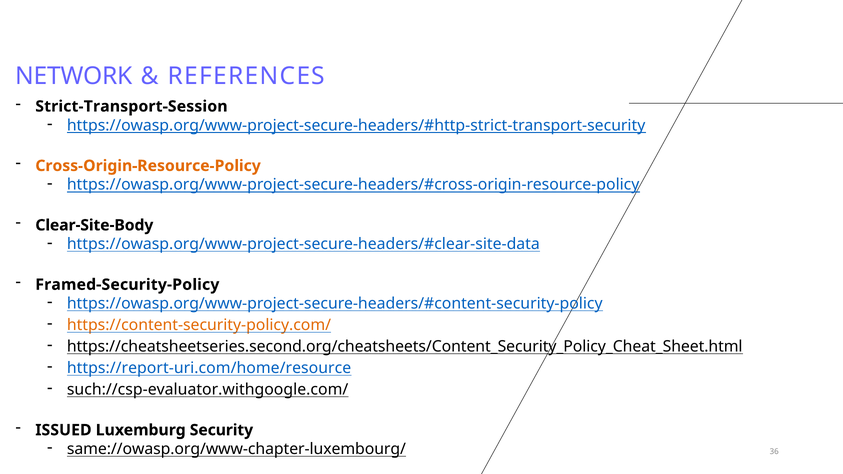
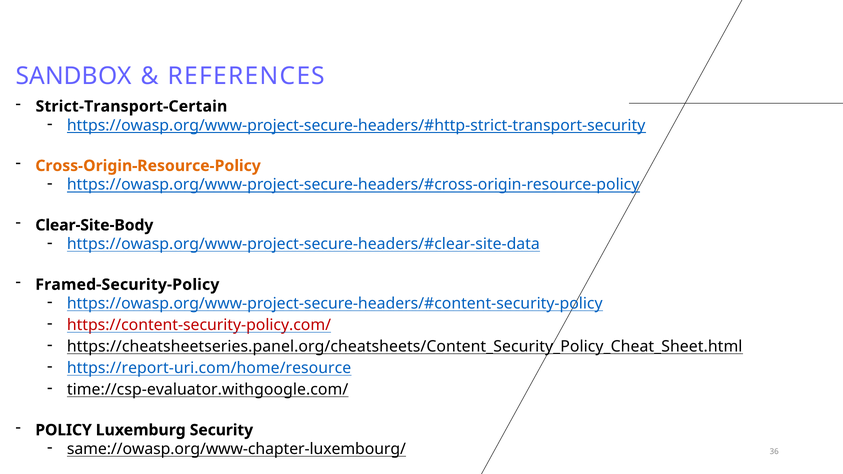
NETWORK: NETWORK -> SANDBOX (74, 76)
Strict-Transport-Session: Strict-Transport-Session -> Strict-Transport-Certain (131, 106)
https://content-security-policy.com/ colour: orange -> red (199, 325)
https://cheatsheetseries.second.org/cheatsheets/Content_Security_Policy_Cheat_Sheet.html: https://cheatsheetseries.second.org/cheatsheets/Content_Security_Policy_Cheat_Sheet.html -> https://cheatsheetseries.panel.org/cheatsheets/Content_Security_Policy_Cheat_Sheet.html (405, 347)
such://csp-evaluator.withgoogle.com/: such://csp-evaluator.withgoogle.com/ -> time://csp-evaluator.withgoogle.com/ (208, 390)
ISSUED: ISSUED -> POLICY (64, 430)
